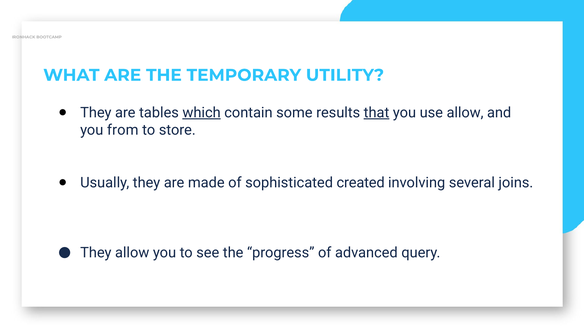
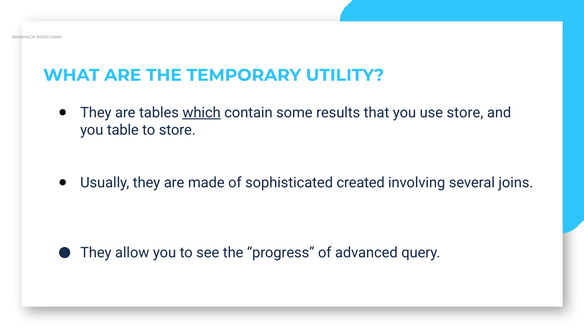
that underline: present -> none (377, 113)
use allow: allow -> store (465, 113)
from: from -> table (123, 130)
